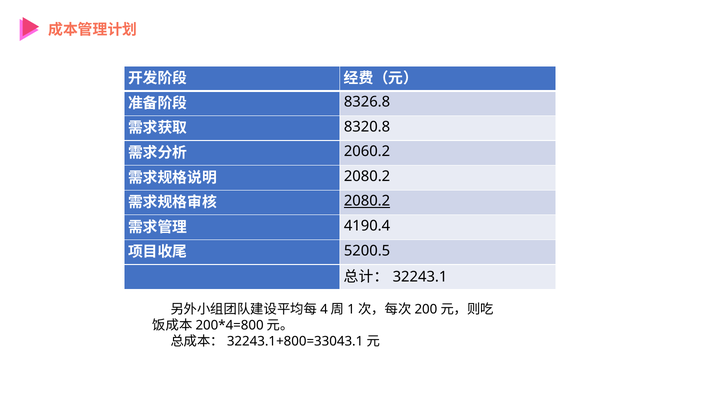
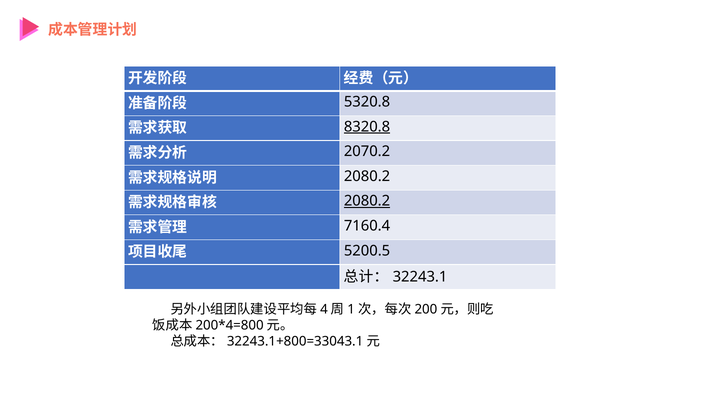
8326.8: 8326.8 -> 5320.8 (367, 102)
8320.8 underline: none -> present (367, 127)
2060.2: 2060.2 -> 2070.2 (367, 152)
4190.4: 4190.4 -> 7160.4 (367, 226)
